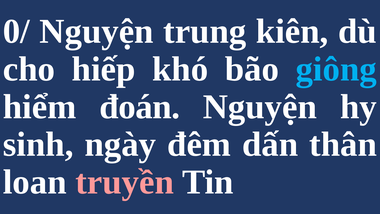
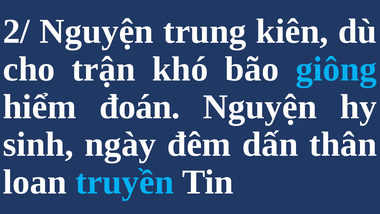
0/: 0/ -> 2/ (16, 31)
hiếp: hiếp -> trận (104, 69)
truyền colour: pink -> light blue (125, 182)
